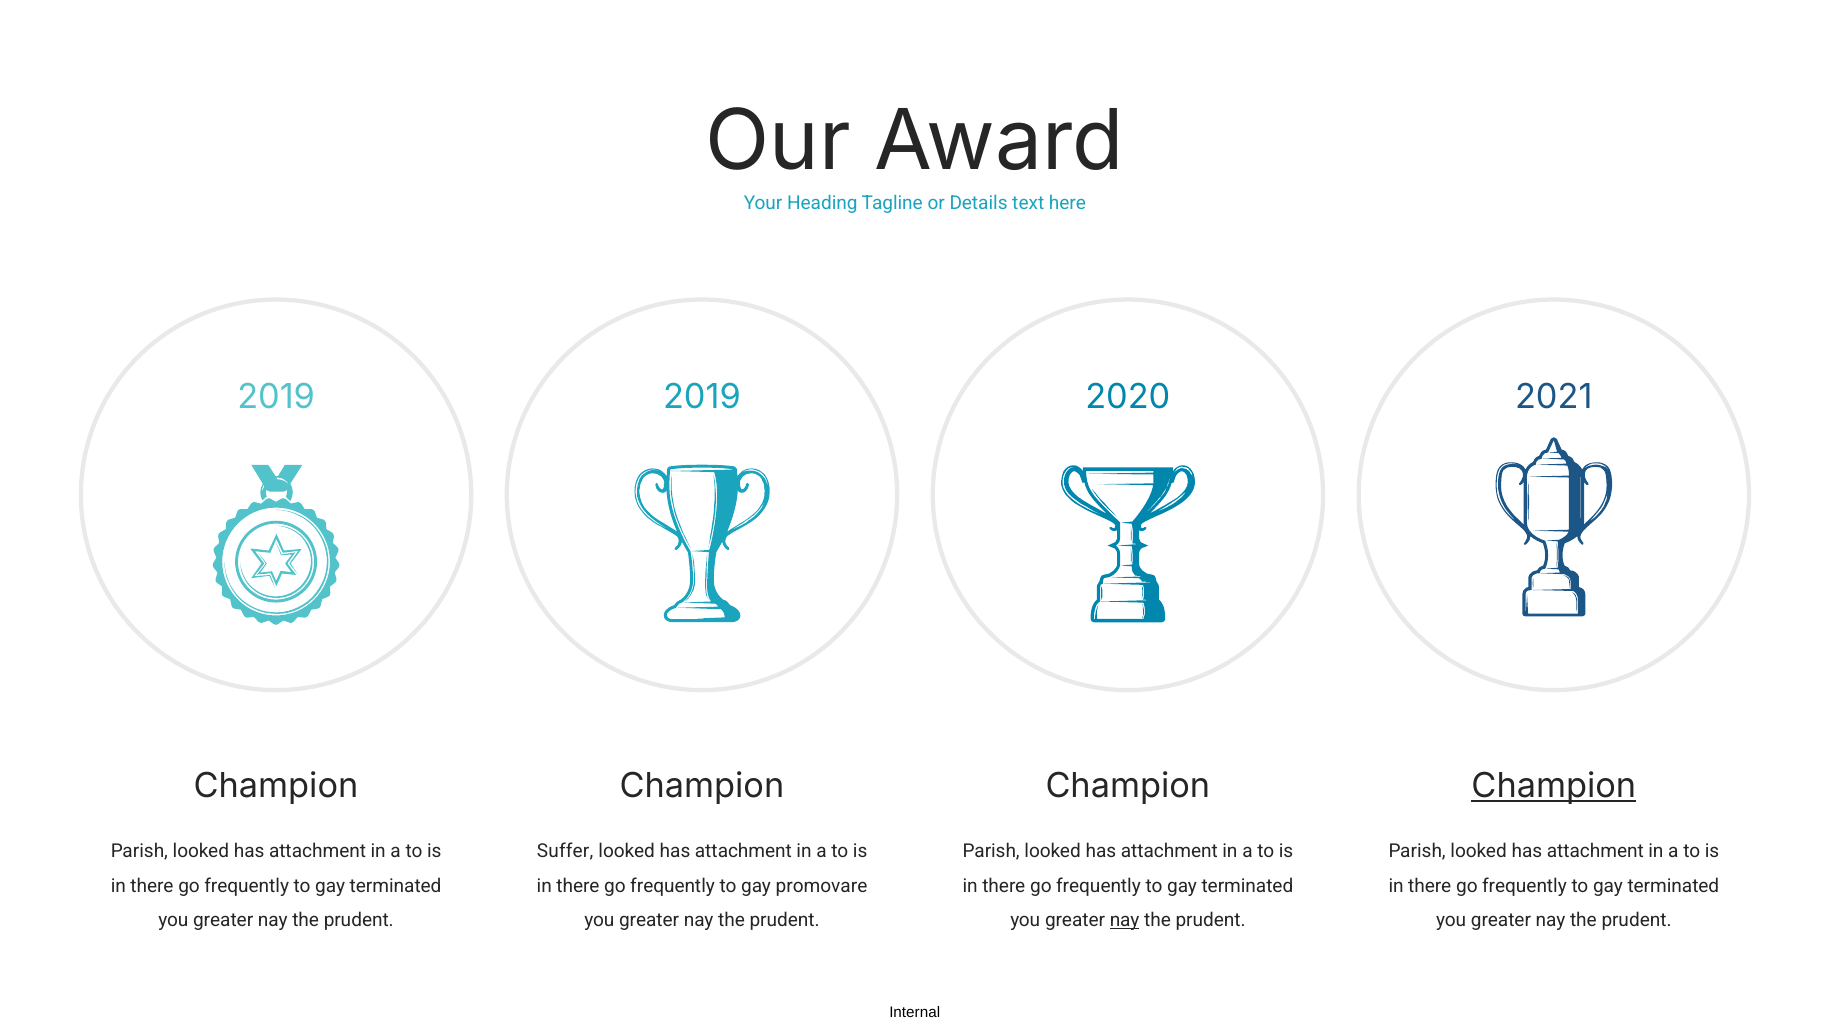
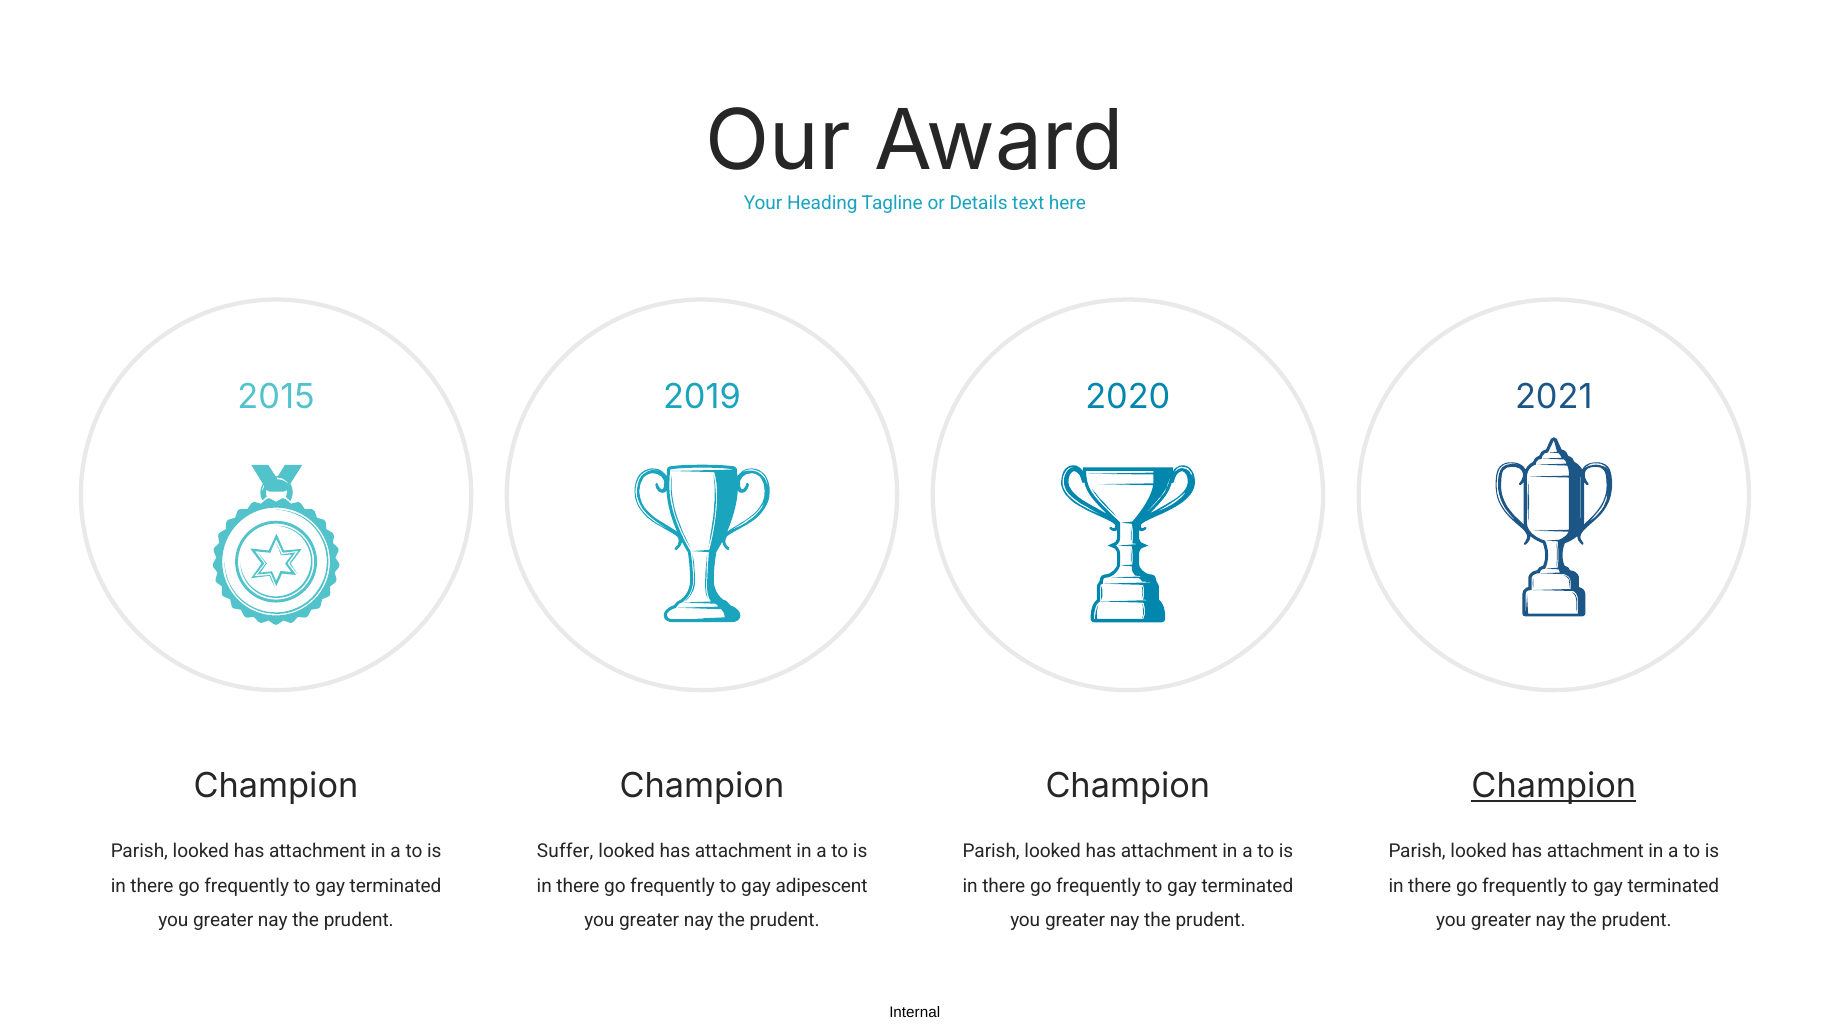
2019: 2019 -> 2015 (276, 397)
promovare: promovare -> adipescent (822, 885)
nay underline: present -> none (1125, 920)
